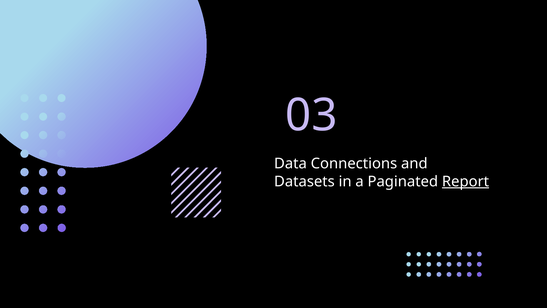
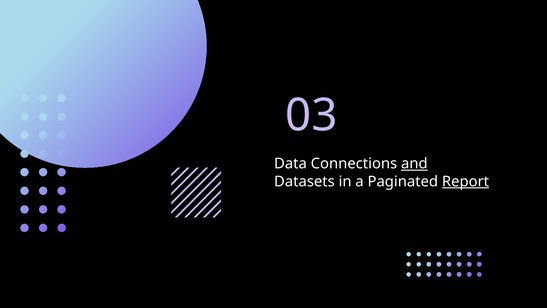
and underline: none -> present (414, 164)
